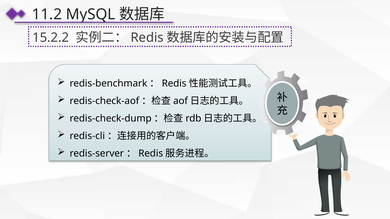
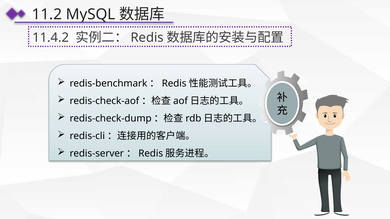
15.2.2: 15.2.2 -> 11.4.2 (51, 38)
